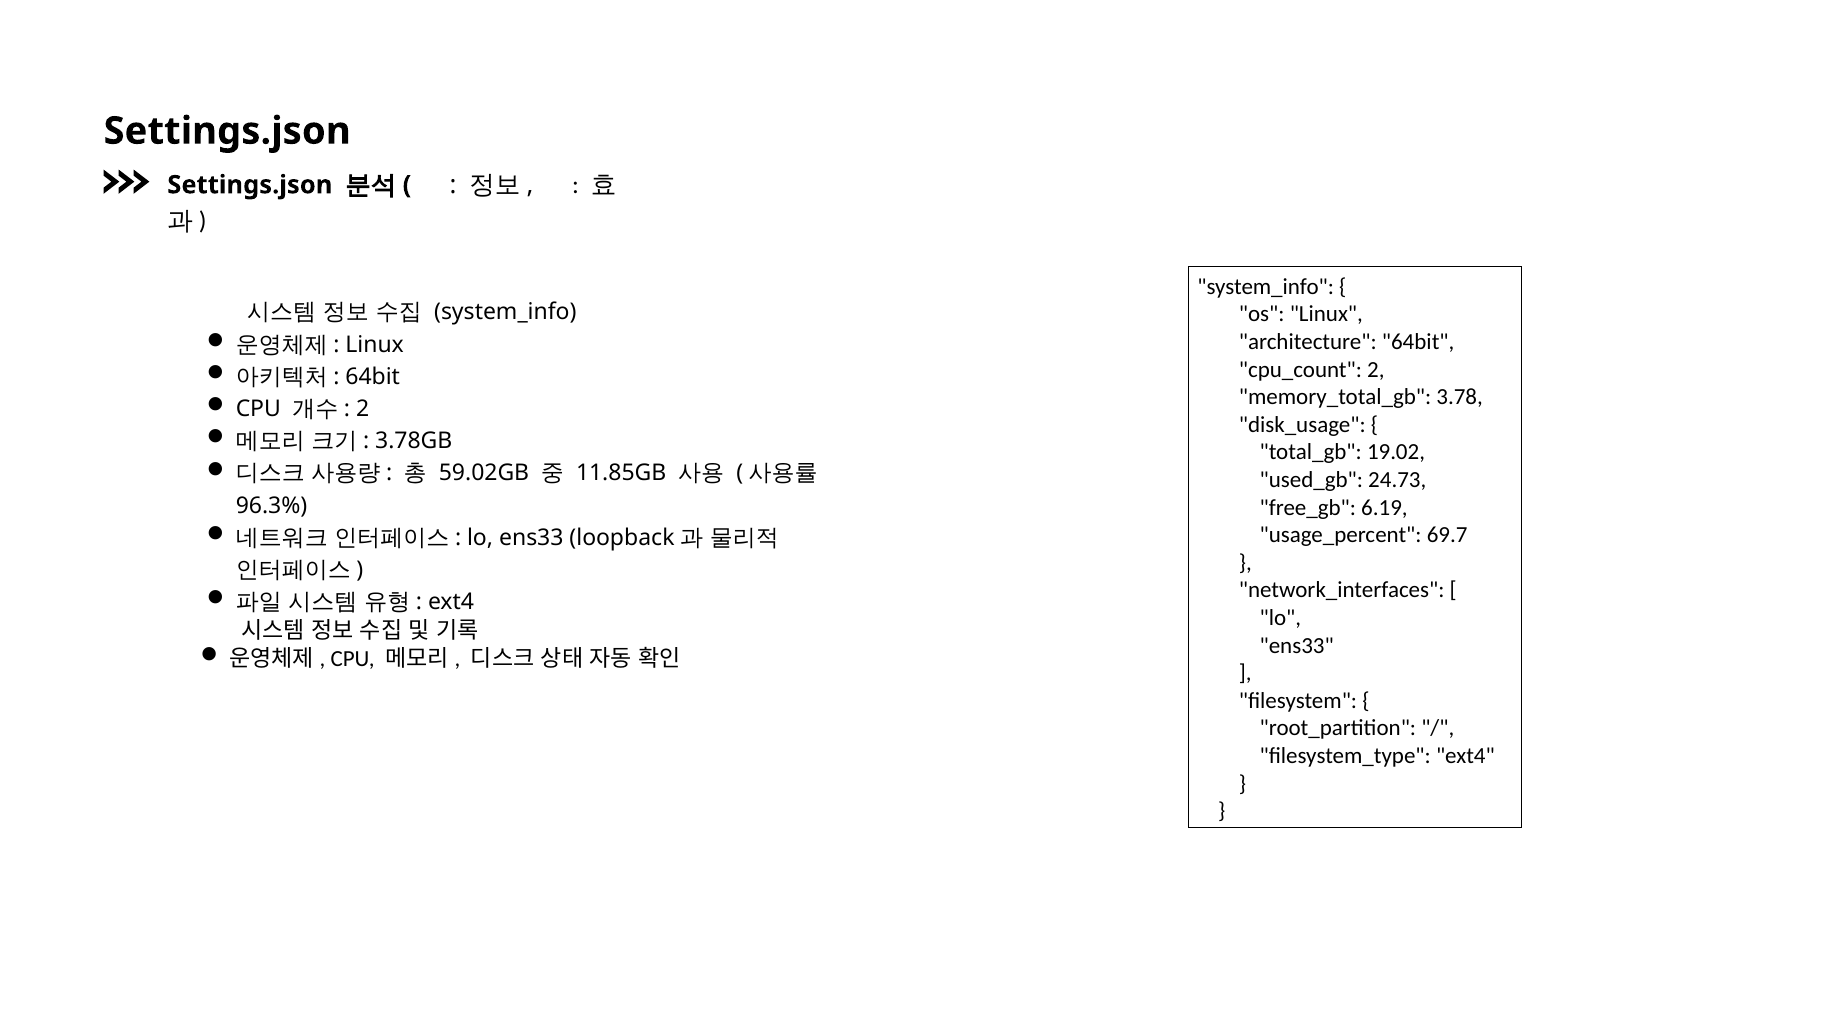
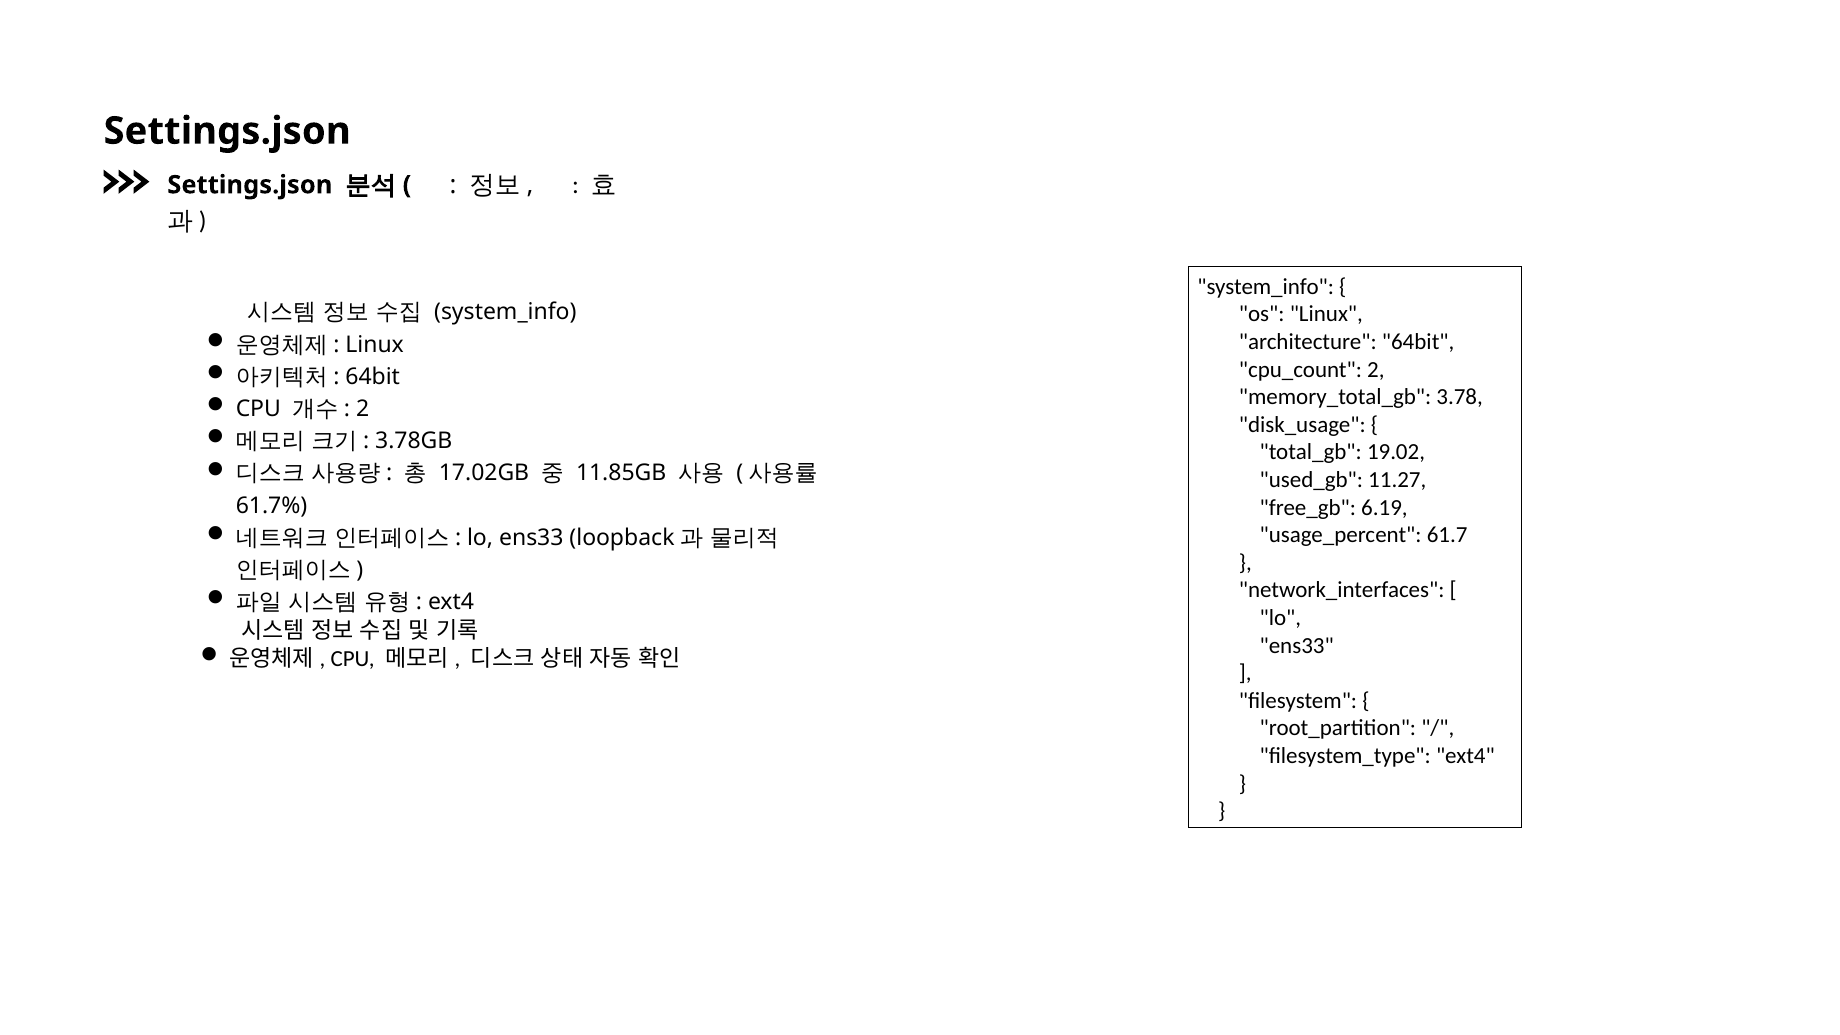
59.02GB: 59.02GB -> 17.02GB (484, 473)
24.73: 24.73 -> 11.27 (1397, 480)
96.3%: 96.3% -> 61.7% (272, 505)
69.7: 69.7 -> 61.7 (1447, 535)
